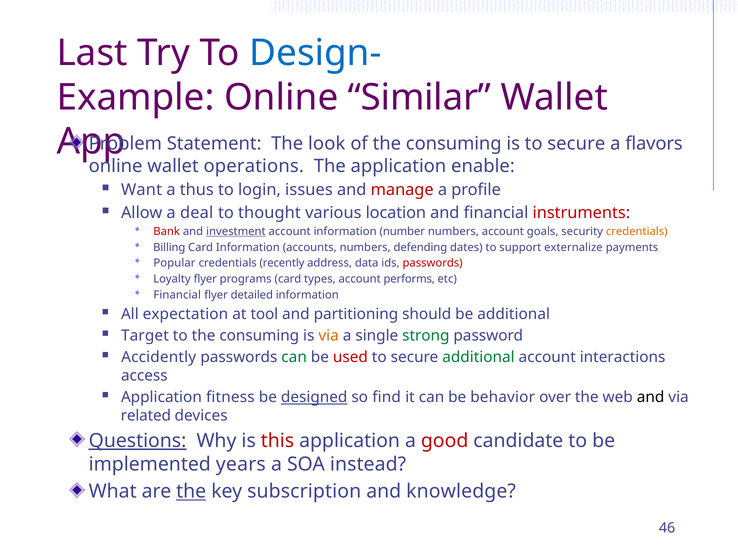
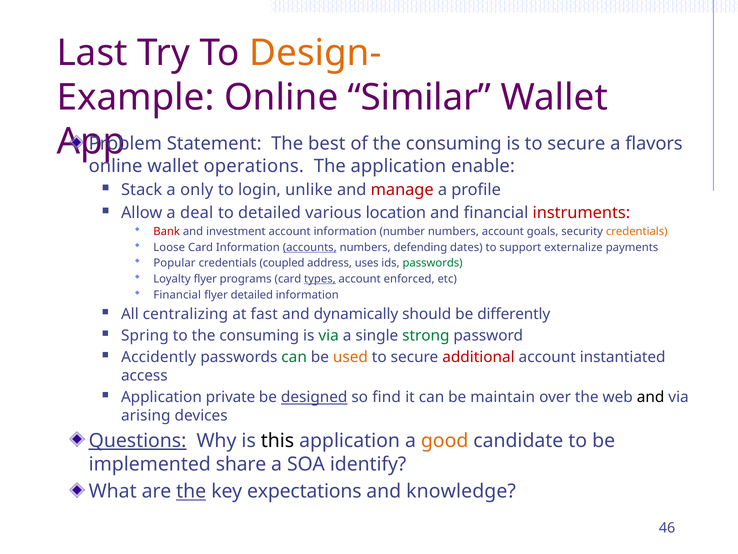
Design- colour: blue -> orange (316, 53)
look: look -> best (327, 144)
Want: Want -> Stack (142, 190)
thus: thus -> only (197, 190)
issues: issues -> unlike (309, 190)
to thought: thought -> detailed (269, 213)
investment underline: present -> none (236, 231)
Billing: Billing -> Loose (169, 247)
accounts underline: none -> present (310, 247)
recently: recently -> coupled (282, 263)
data: data -> uses (367, 263)
passwords colour: red -> green (433, 263)
types underline: none -> present (320, 279)
performs: performs -> enforced (409, 279)
expectation: expectation -> centralizing (185, 314)
tool: tool -> fast (264, 314)
partitioning: partitioning -> dynamically (356, 314)
be additional: additional -> differently (514, 314)
Target: Target -> Spring (145, 335)
via colour: orange -> green (329, 335)
used colour: red -> orange (350, 357)
additional colour: green -> red (478, 357)
interactions: interactions -> instantiated (623, 357)
fitness: fitness -> private (230, 397)
behavior: behavior -> maintain (503, 397)
related: related -> arising (146, 415)
this colour: red -> black (277, 440)
good colour: red -> orange (445, 440)
years: years -> share (241, 464)
instead: instead -> identify (368, 464)
subscription: subscription -> expectations (304, 491)
